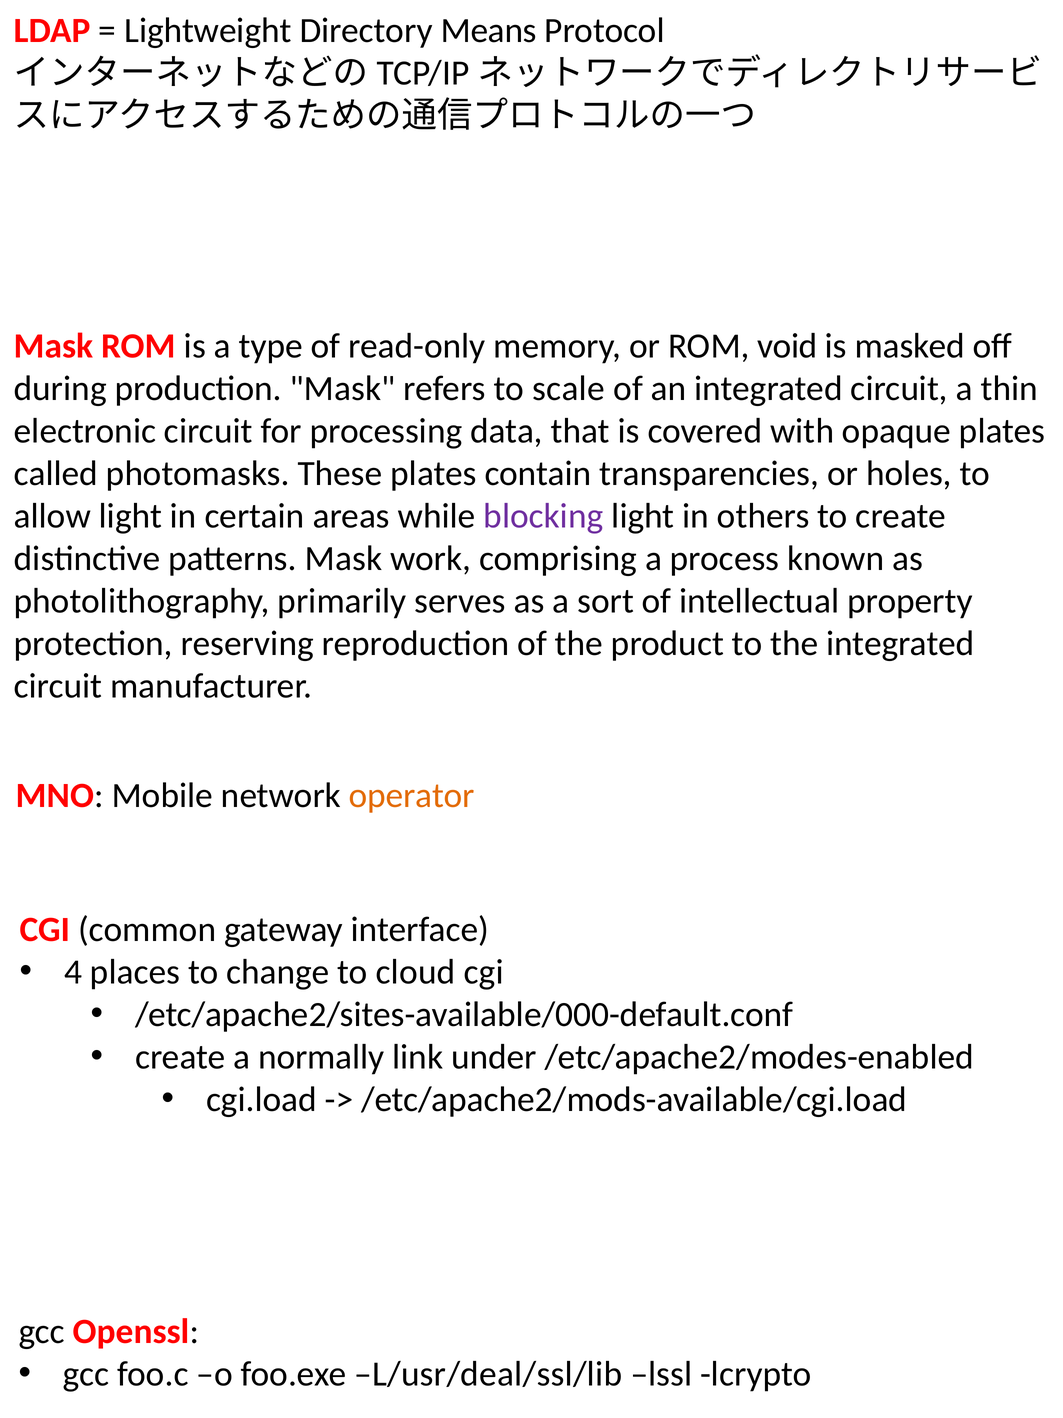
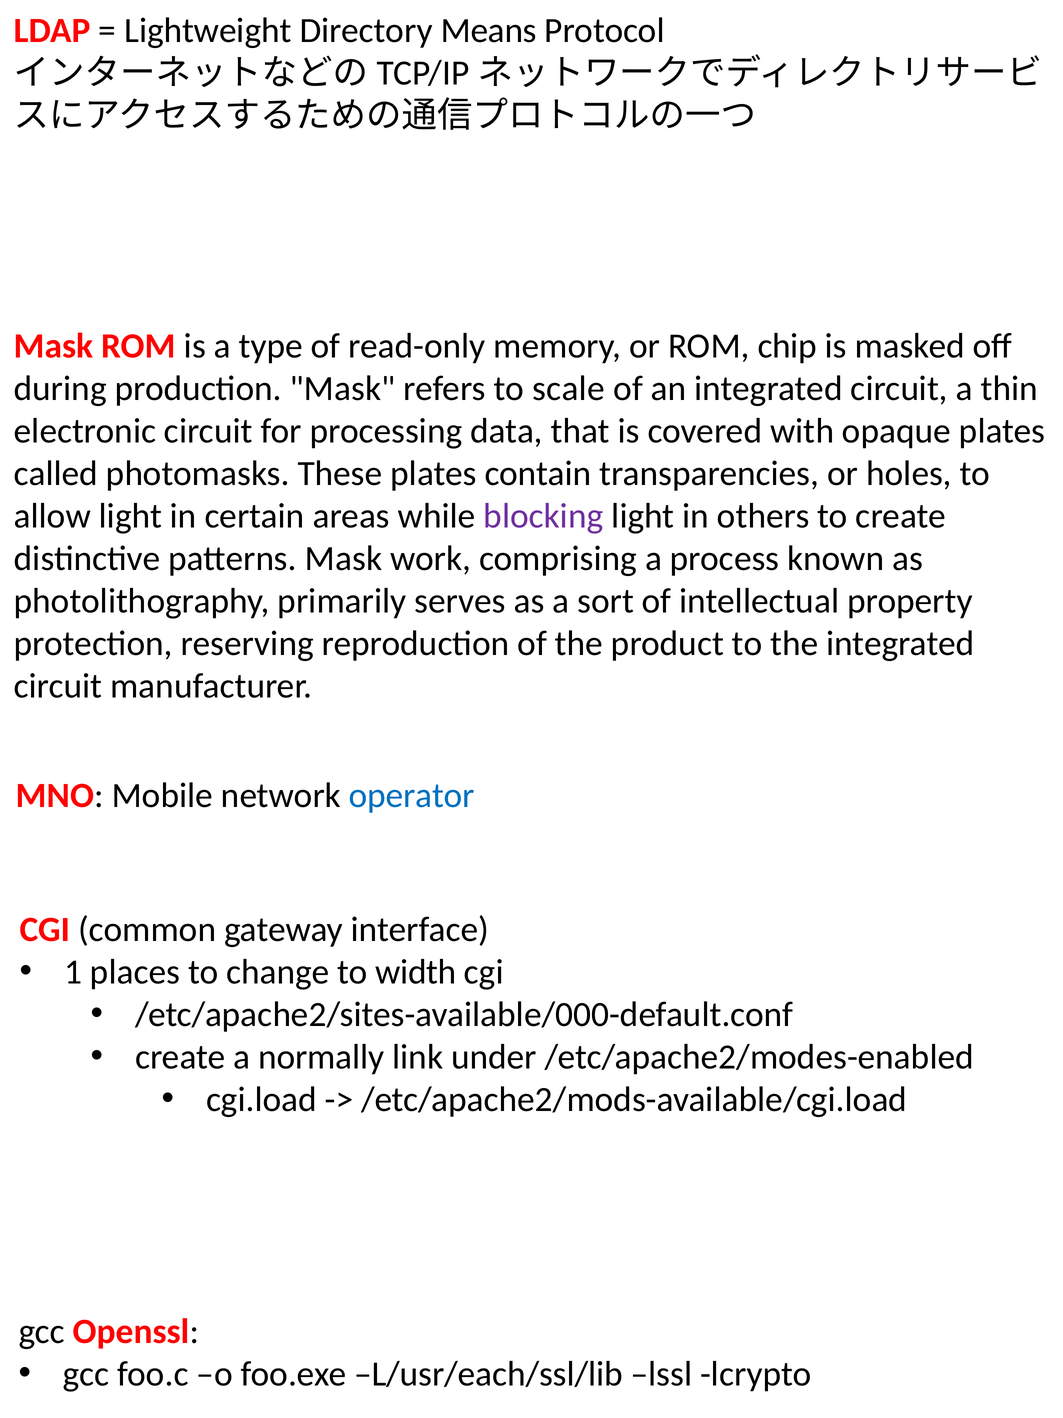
void: void -> chip (787, 346)
operator colour: orange -> blue (412, 795)
4: 4 -> 1 (73, 972)
cloud: cloud -> width (416, 972)
L/usr/deal/ssl/lib: L/usr/deal/ssl/lib -> L/usr/each/ssl/lib (488, 1373)
